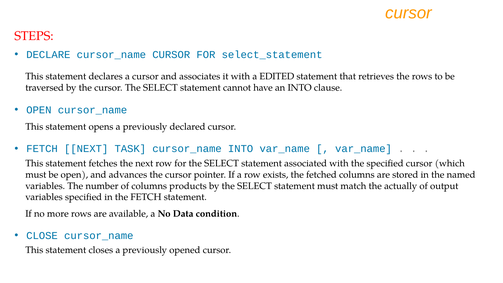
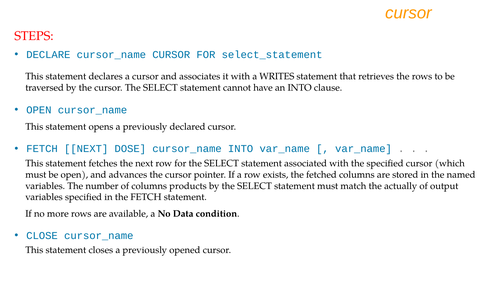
EDITED: EDITED -> WRITES (277, 76)
TASK: TASK -> DOSE (130, 149)
